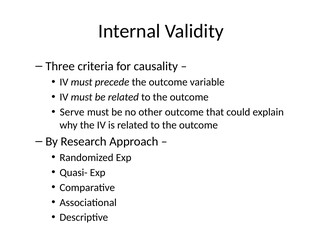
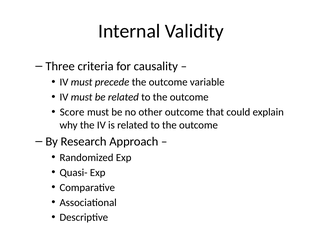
Serve: Serve -> Score (72, 112)
